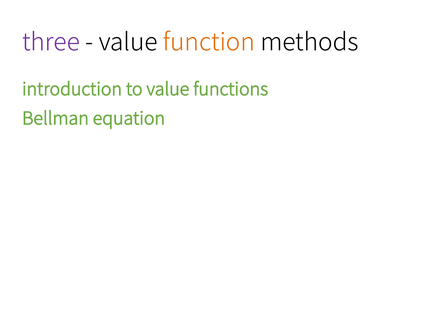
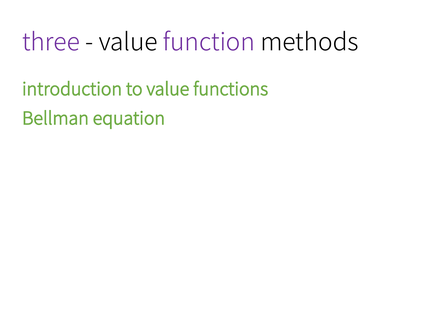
function colour: orange -> purple (209, 42)
